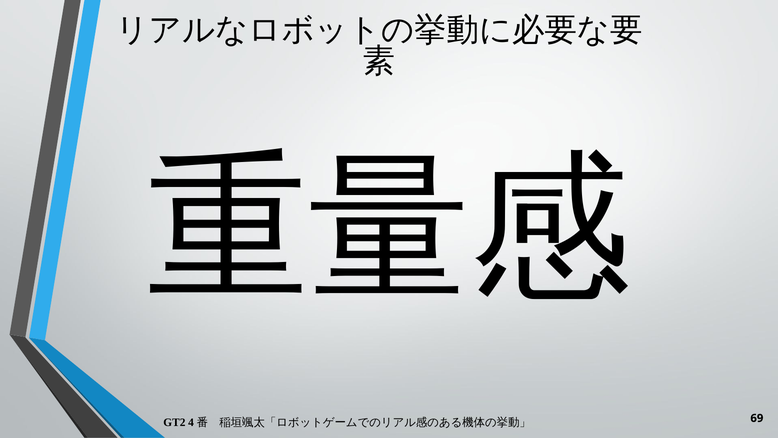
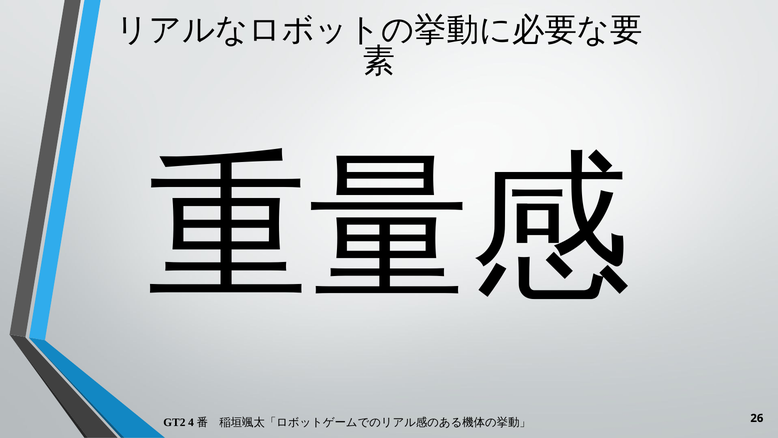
69: 69 -> 26 (757, 418)
